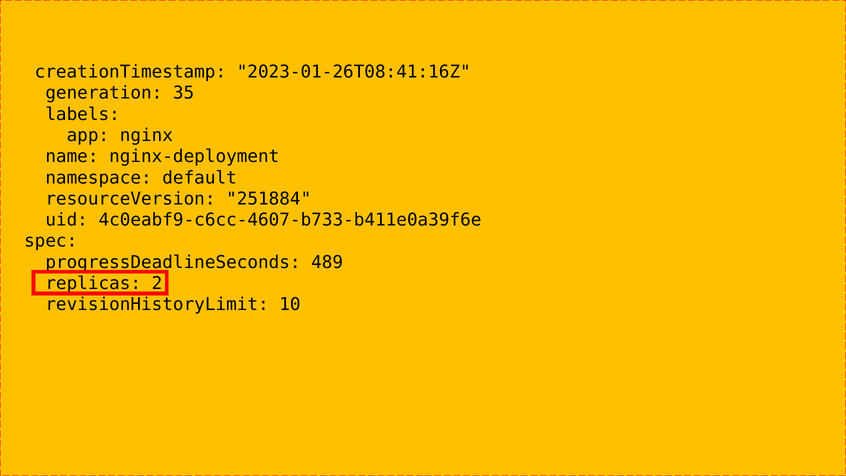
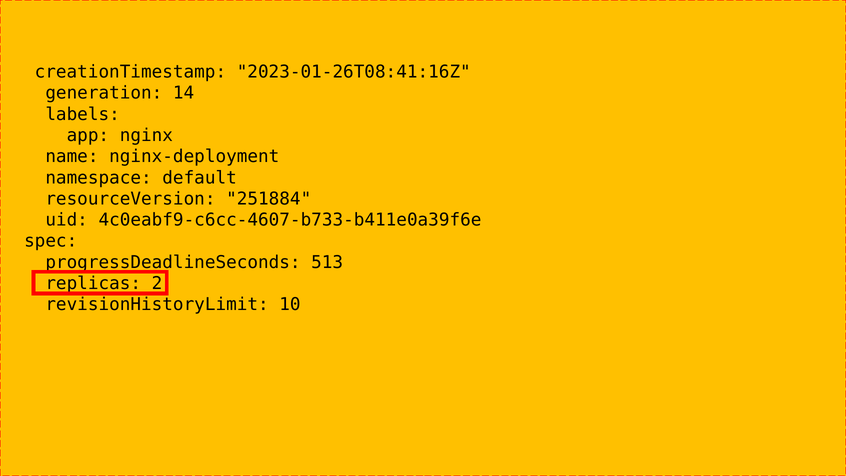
35: 35 -> 14 (184, 93)
489: 489 -> 513 (327, 262)
